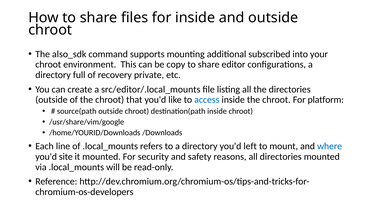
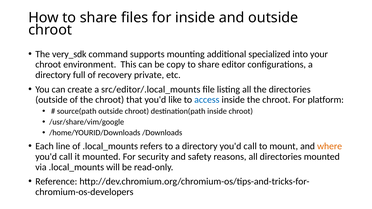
also_sdk: also_sdk -> very_sdk (69, 54)
subscribed: subscribed -> specialized (269, 54)
directory you'd left: left -> call (250, 146)
where colour: blue -> orange (330, 146)
site: site -> call (66, 157)
